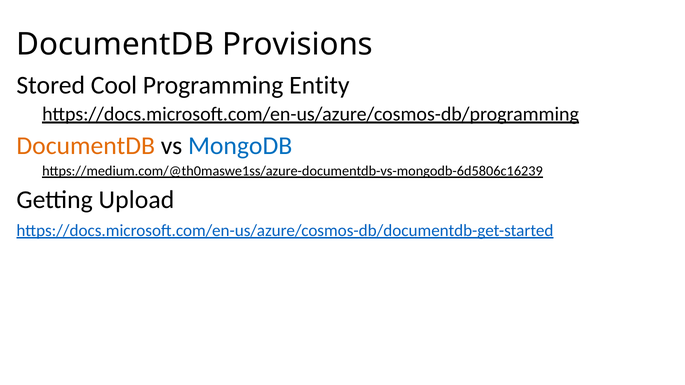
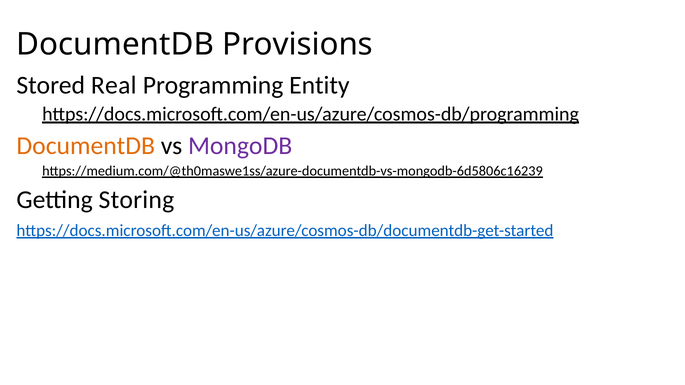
Cool: Cool -> Real (114, 85)
MongoDB colour: blue -> purple (240, 146)
Upload: Upload -> Storing (136, 200)
